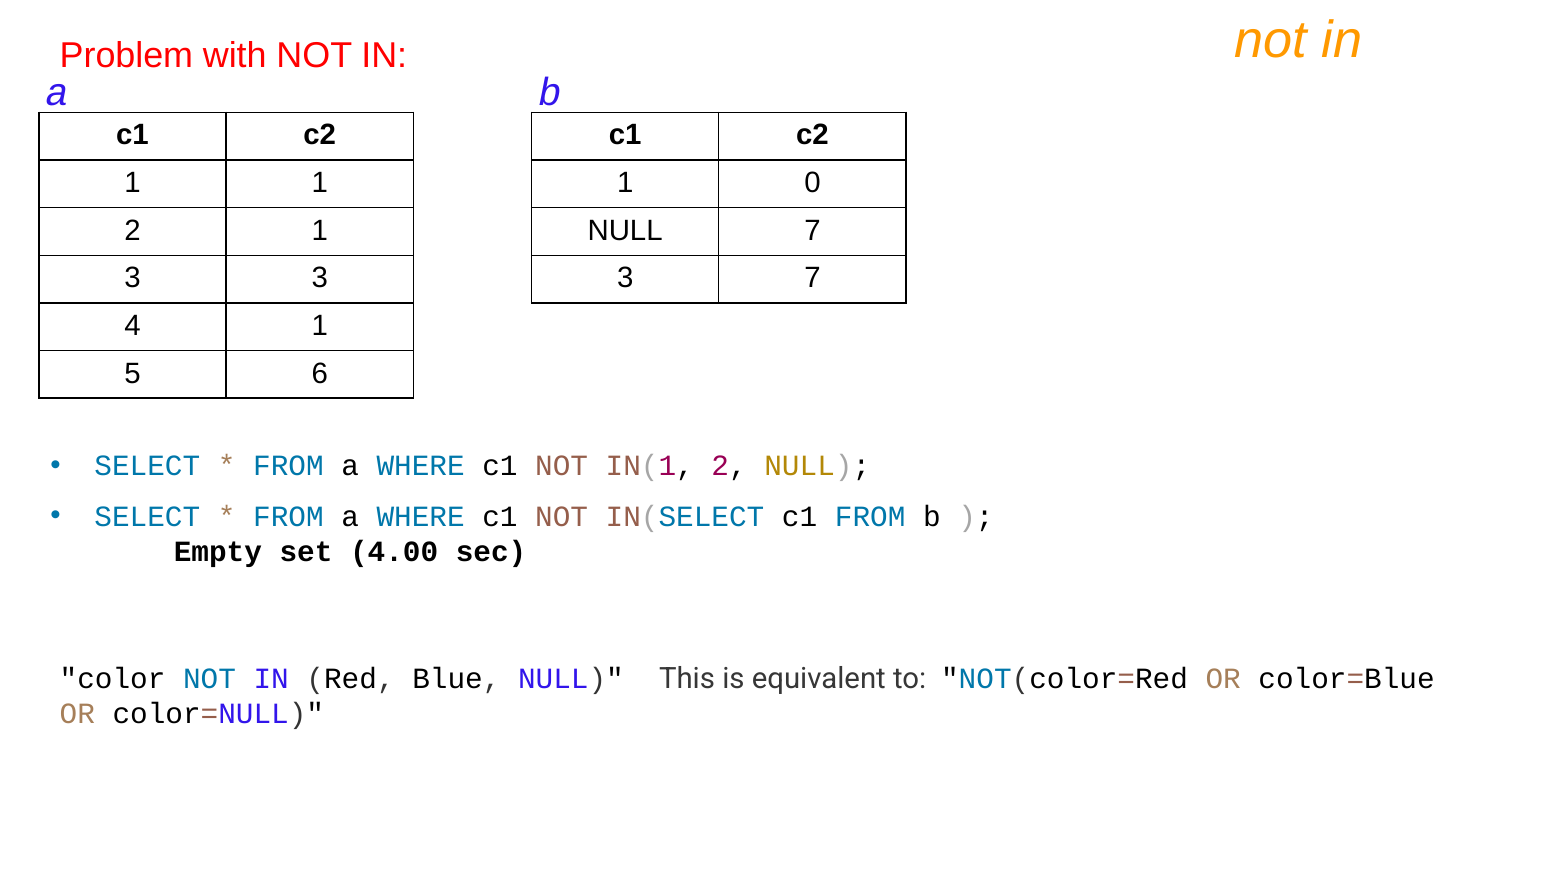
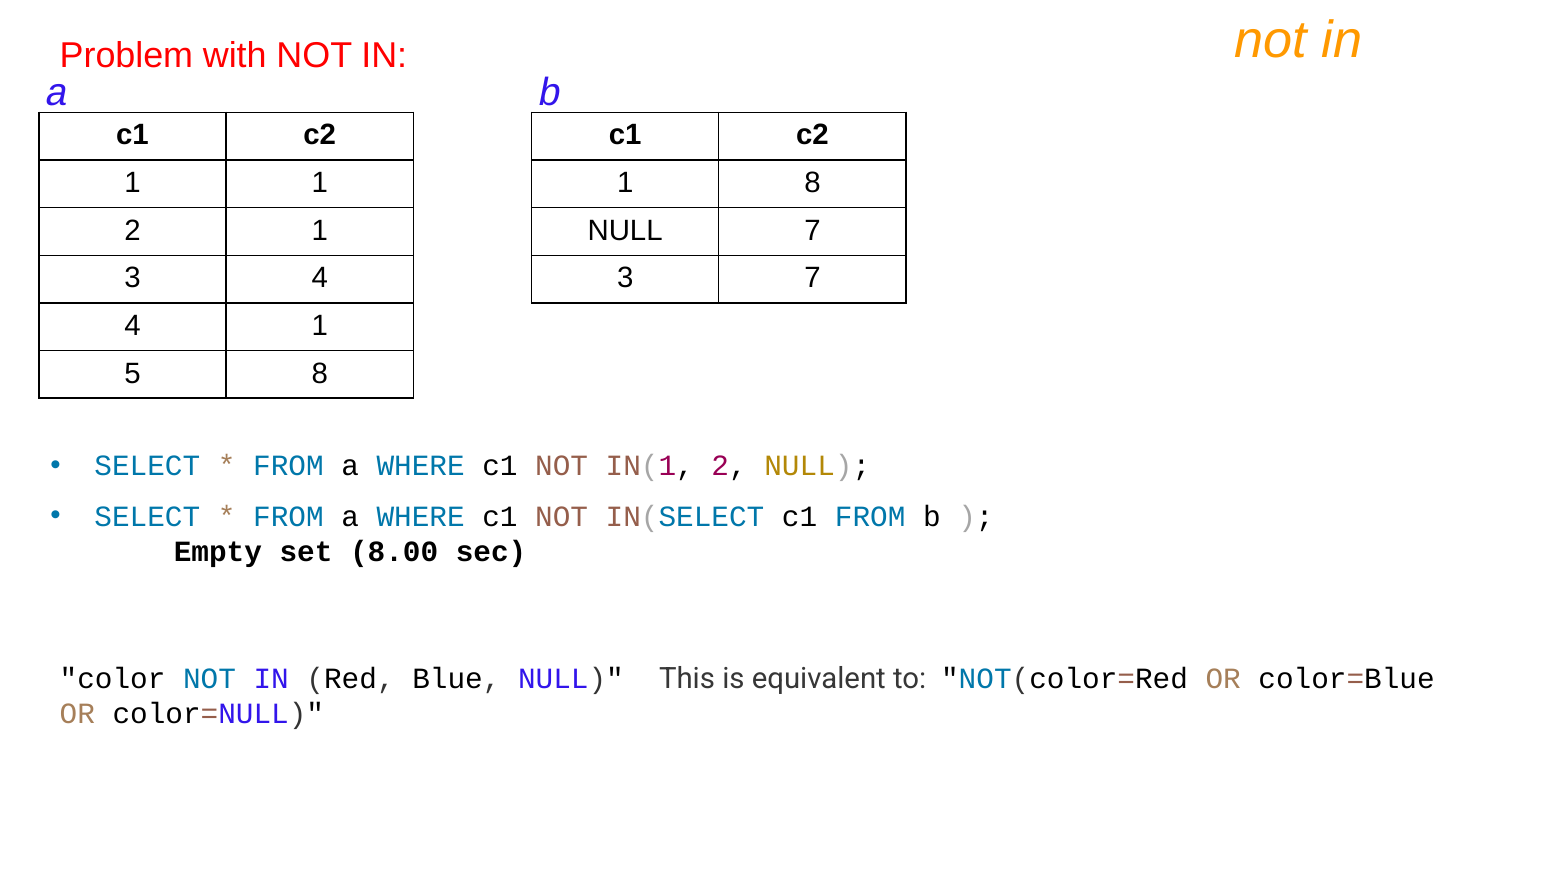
1 0: 0 -> 8 (812, 183)
3 3: 3 -> 4 (320, 278)
5 6: 6 -> 8 (320, 374)
4.00: 4.00 -> 8.00 (394, 552)
